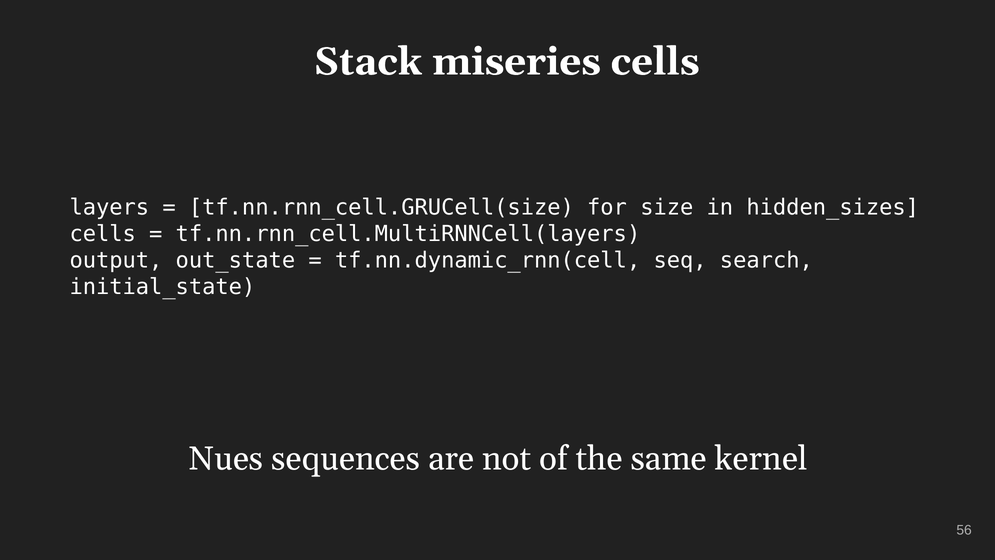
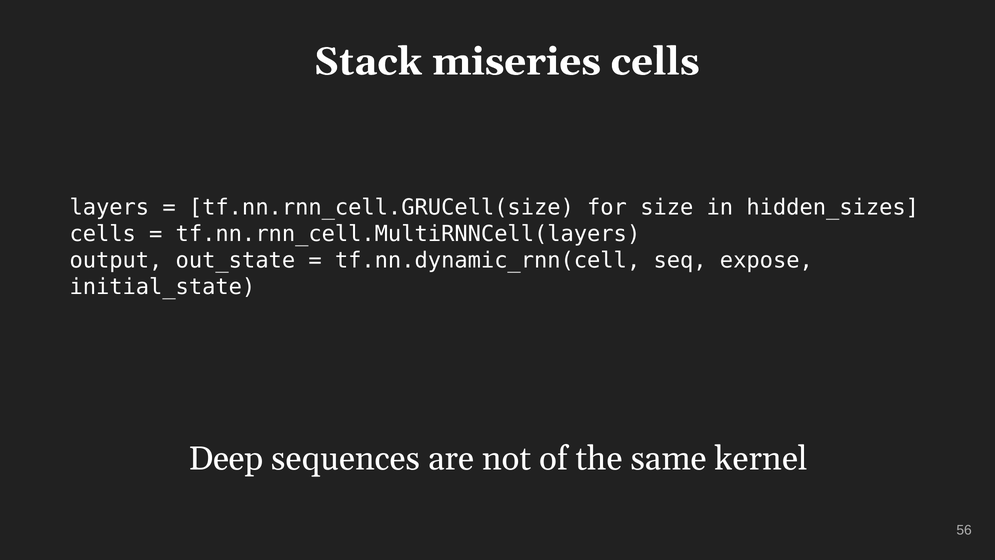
search: search -> expose (766, 260)
Nues: Nues -> Deep (226, 458)
